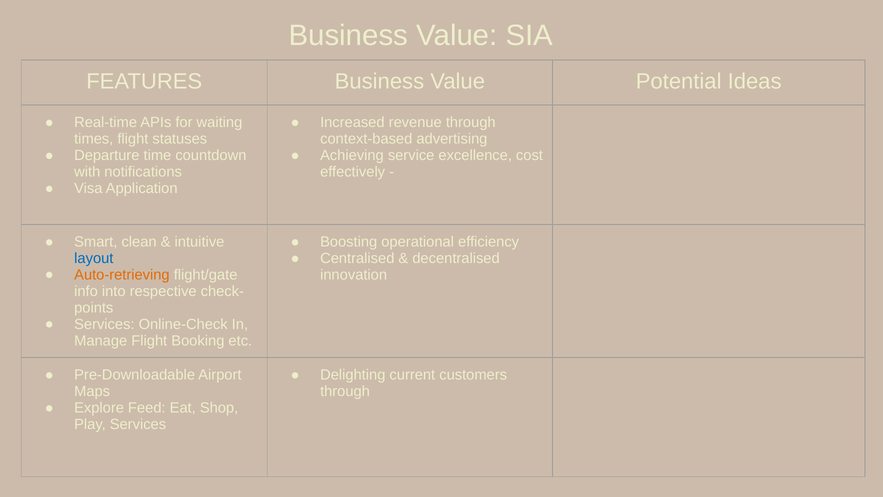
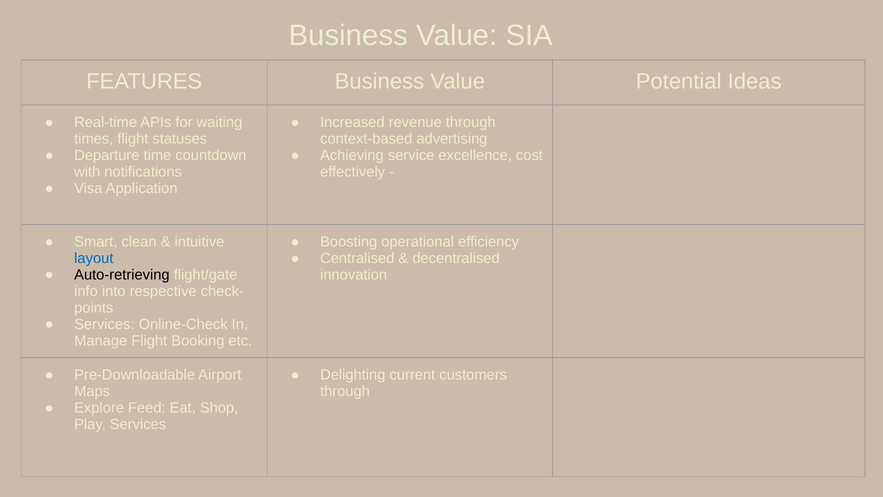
Auto-retrieving colour: orange -> black (122, 275)
